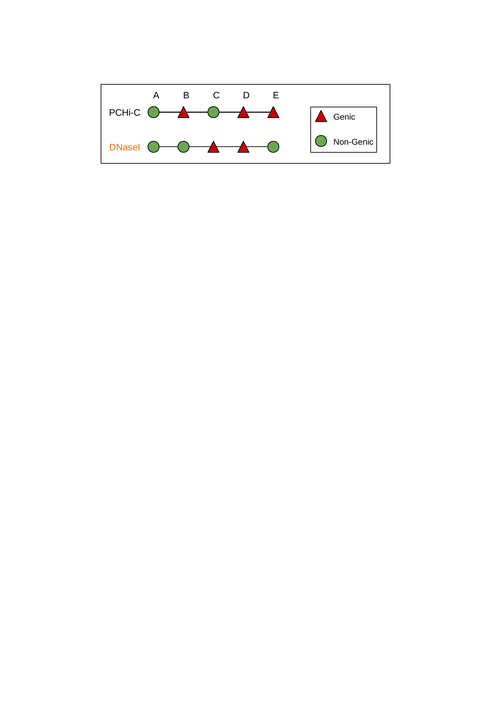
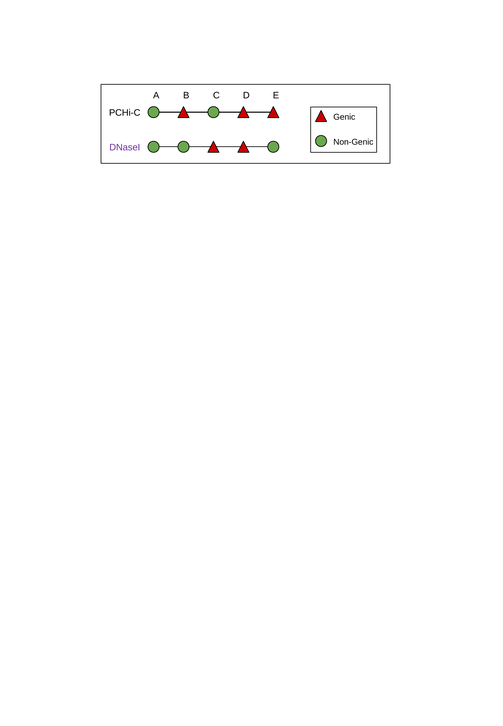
DNaseI colour: orange -> purple (125, 148)
